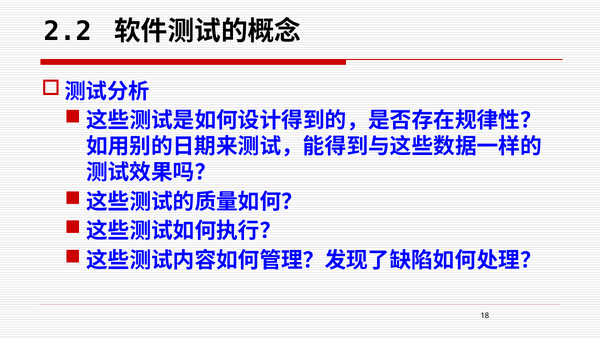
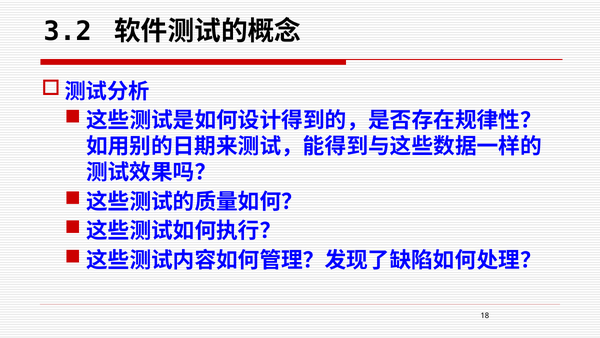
2.2: 2.2 -> 3.2 (68, 31)
